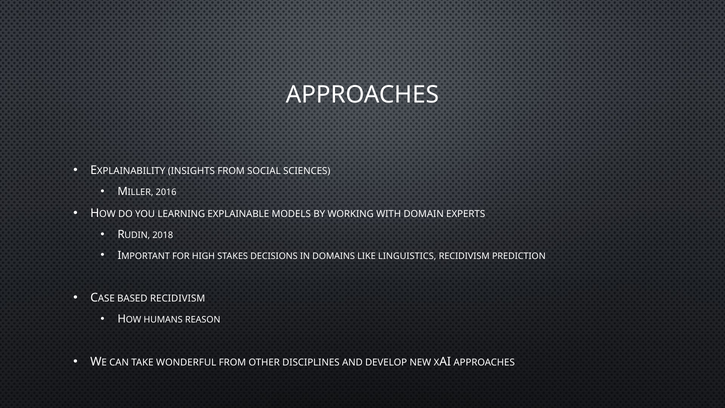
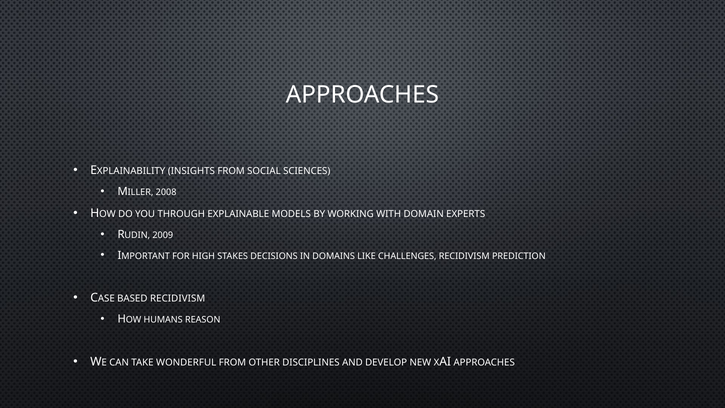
2016: 2016 -> 2008 (166, 192)
LEARNING: LEARNING -> THROUGH (181, 214)
2018: 2018 -> 2009 (163, 235)
LINGUISTICS: LINGUISTICS -> CHALLENGES (407, 256)
